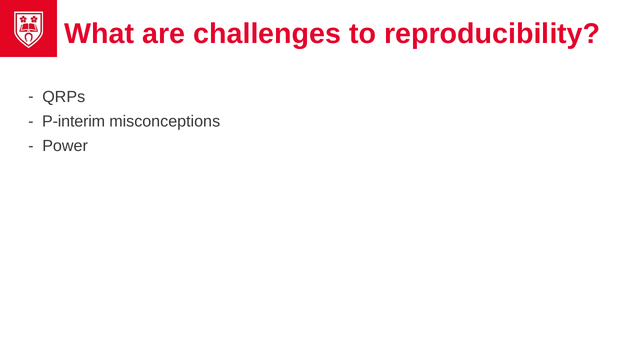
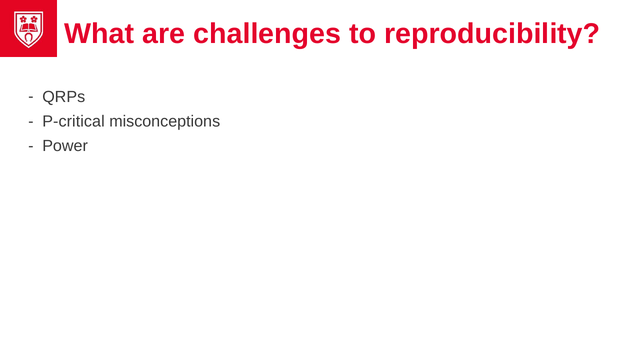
P-interim: P-interim -> P-critical (73, 122)
